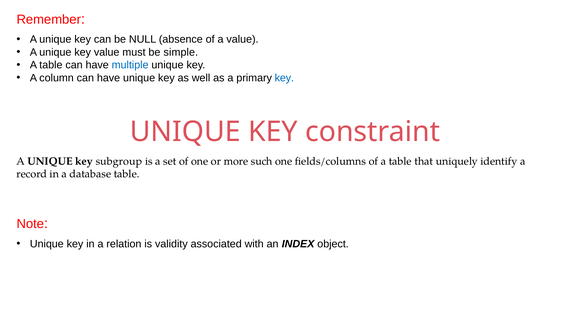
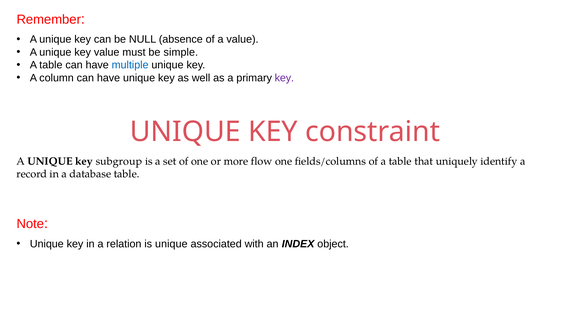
key colour: blue -> purple (284, 78)
such: such -> flow (262, 161)
is validity: validity -> unique (171, 244)
